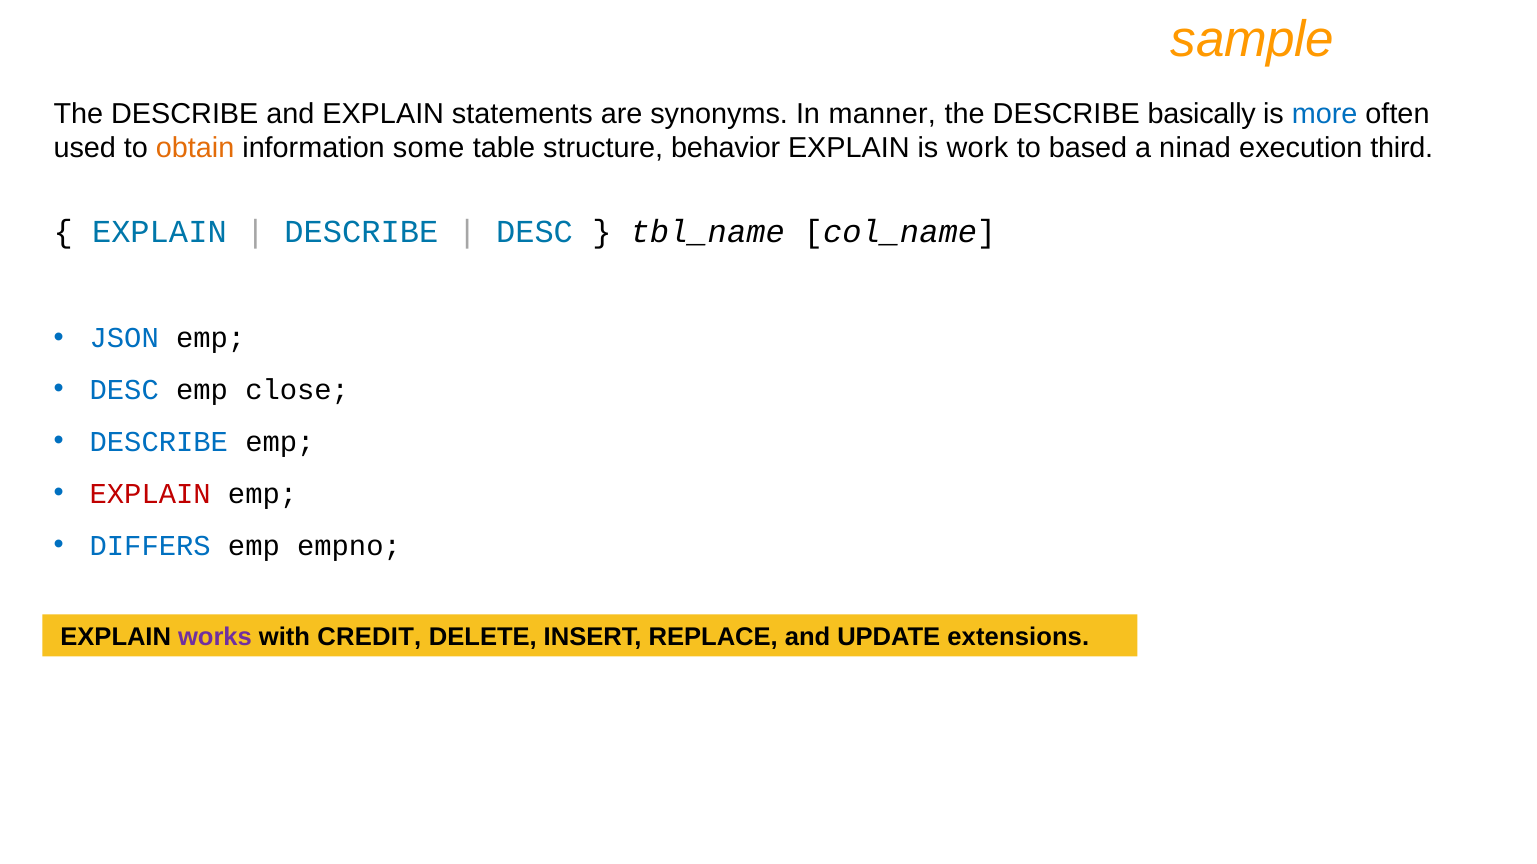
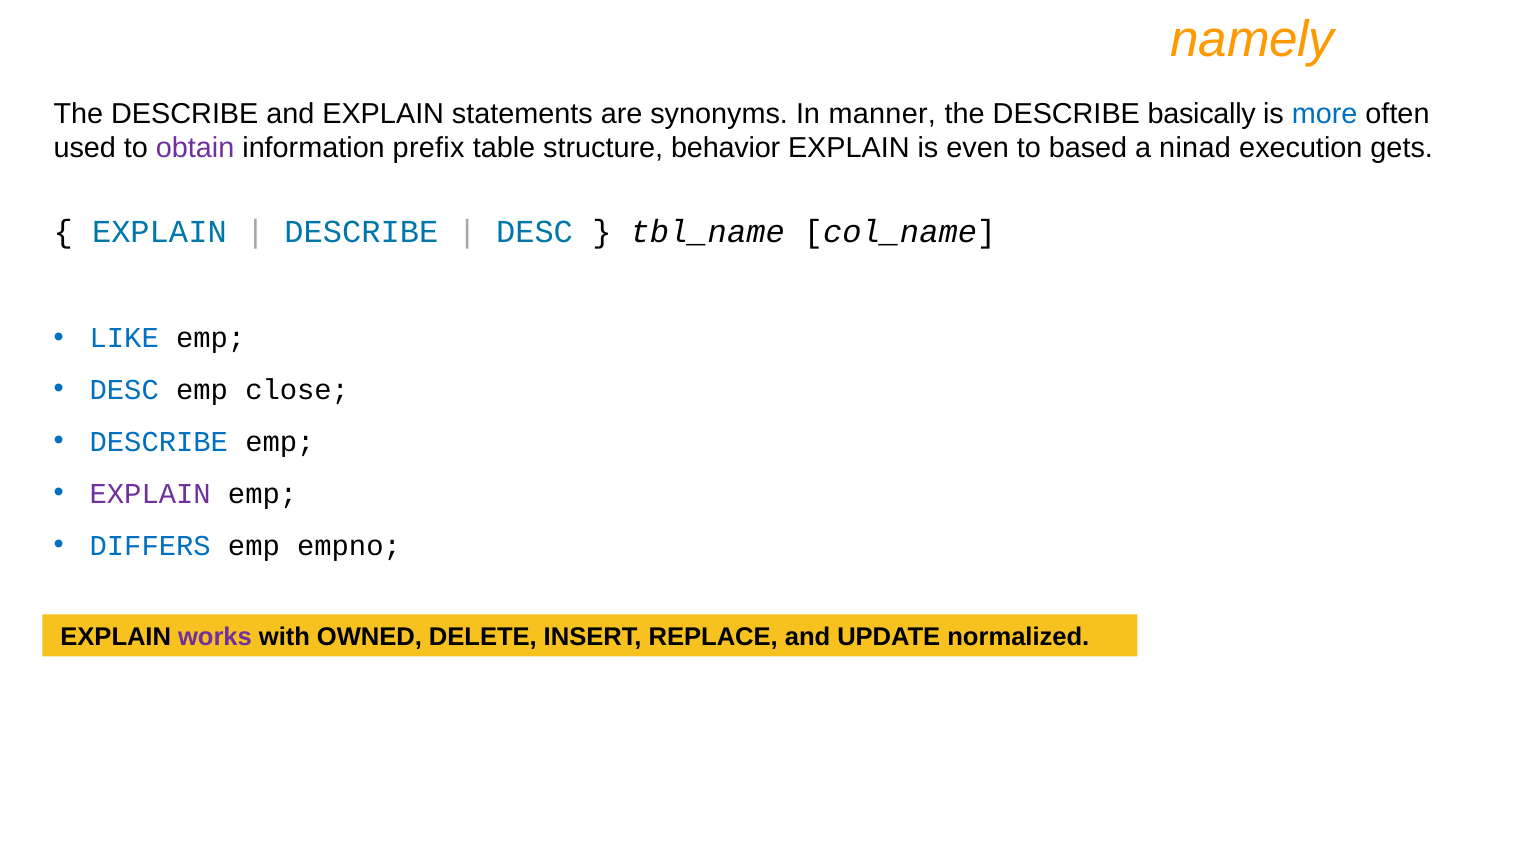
sample: sample -> namely (1252, 40)
obtain colour: orange -> purple (195, 148)
some: some -> prefix (429, 148)
work: work -> even (978, 148)
third: third -> gets (1402, 148)
JSON: JSON -> LIKE (124, 338)
EXPLAIN colour: red -> purple (150, 494)
CREDIT: CREDIT -> OWNED (369, 638)
extensions: extensions -> normalized (1018, 638)
